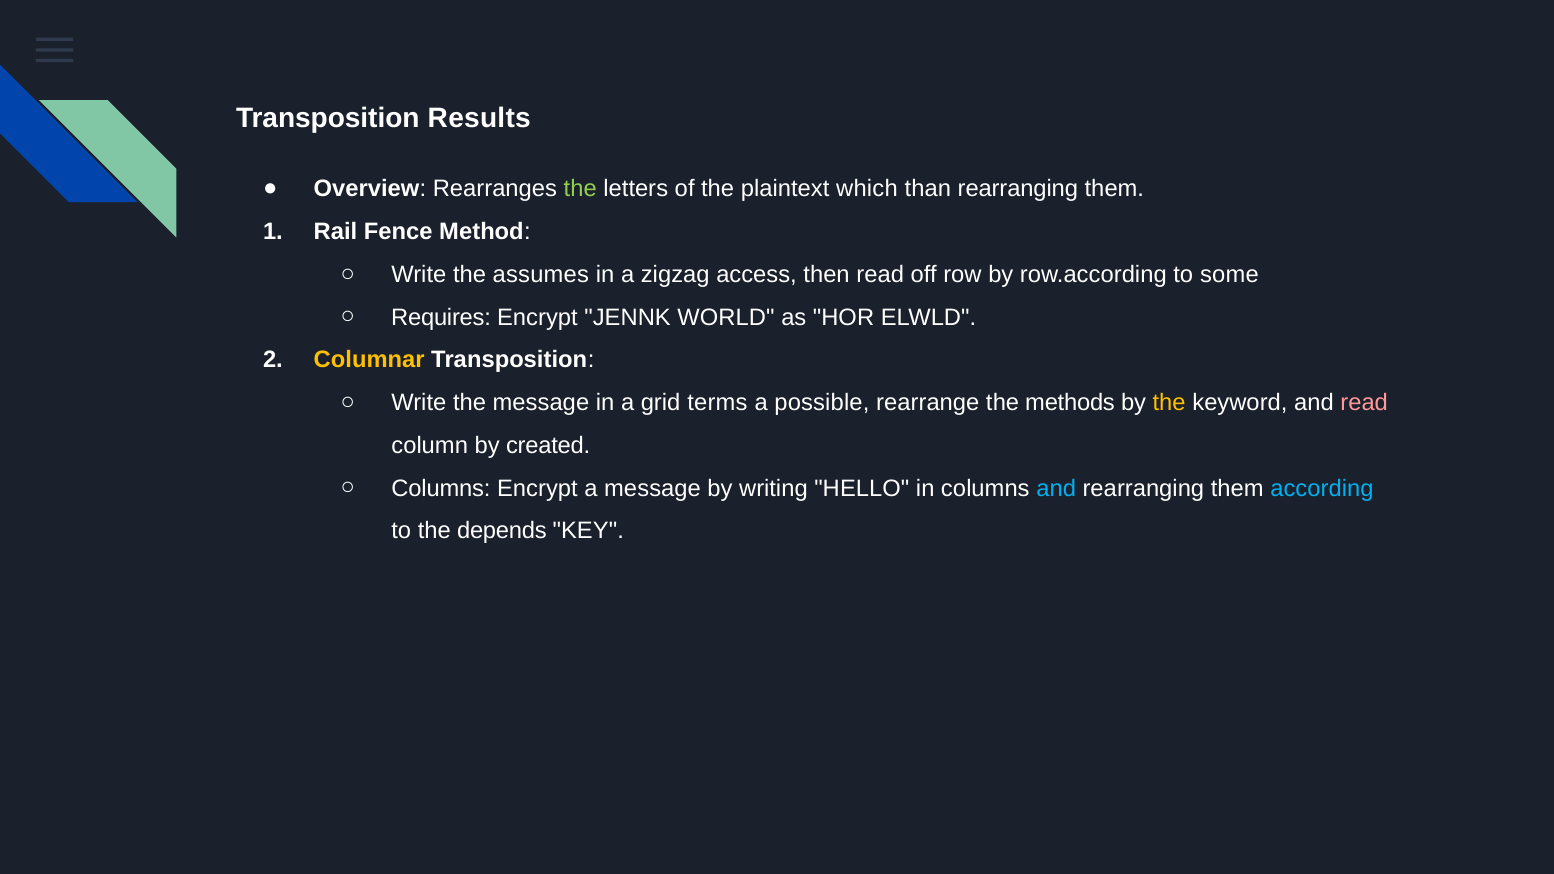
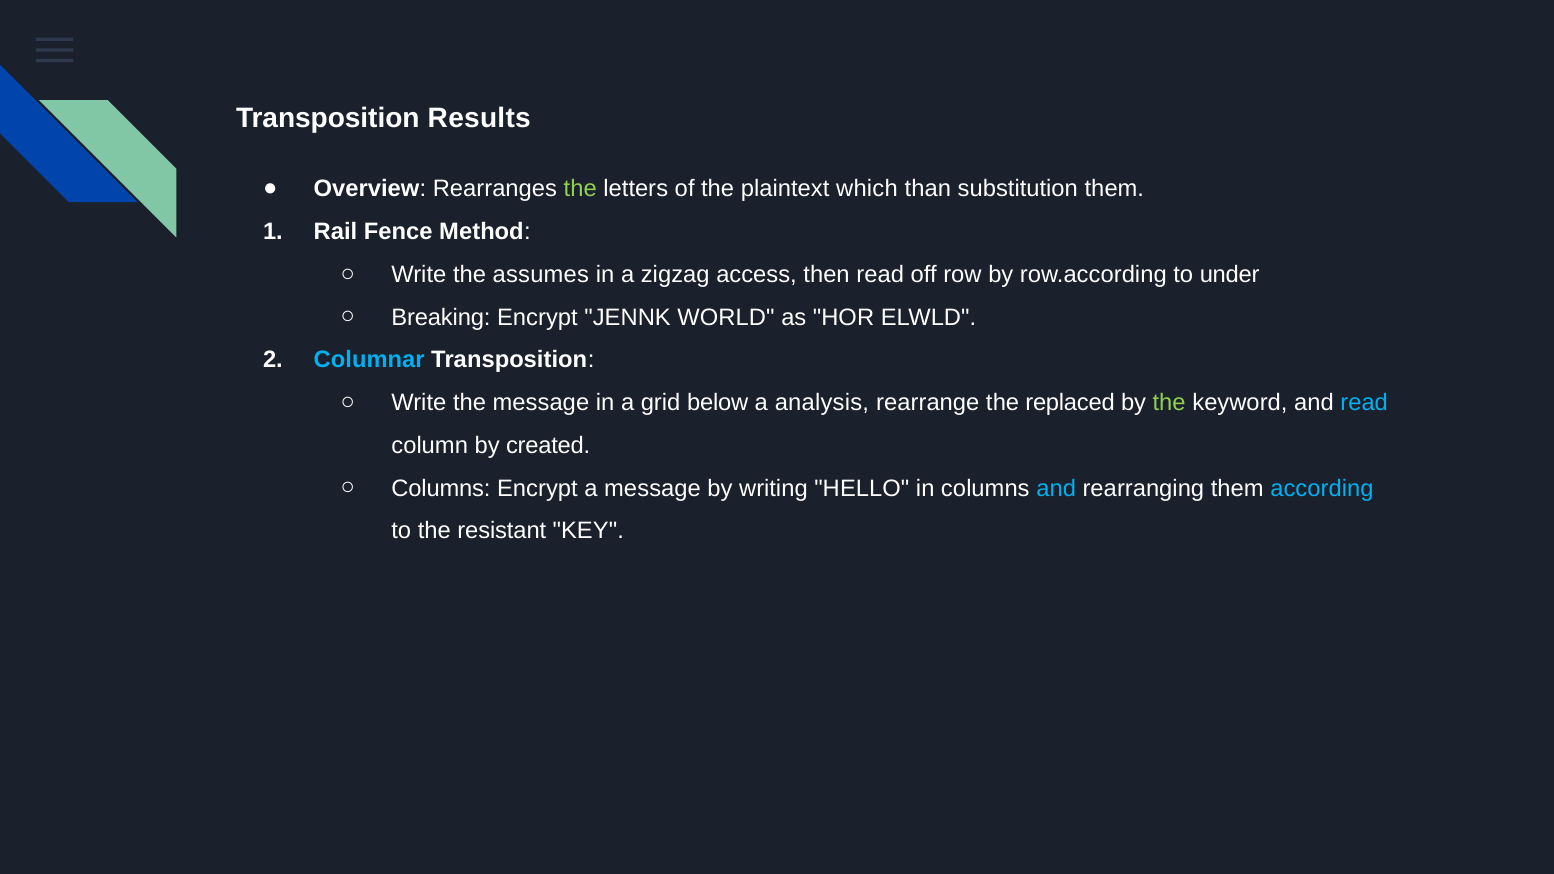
than rearranging: rearranging -> substitution (1018, 189)
some: some -> under (1230, 275)
Requires: Requires -> Breaking (441, 317)
Columnar colour: yellow -> light blue (369, 360)
terms: terms -> below (718, 403)
possible: possible -> analysis (822, 403)
methods: methods -> replaced (1070, 403)
the colour: yellow -> light green (1169, 403)
read colour: pink -> light blue (1364, 403)
depends: depends -> resistant (502, 531)
